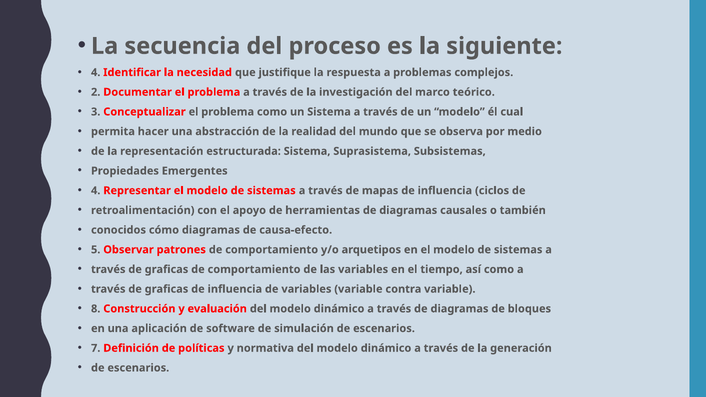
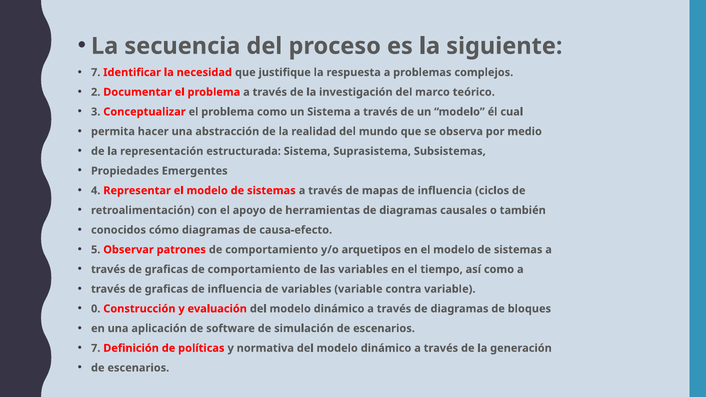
4: 4 -> 7 (96, 72)
8: 8 -> 0 (96, 309)
